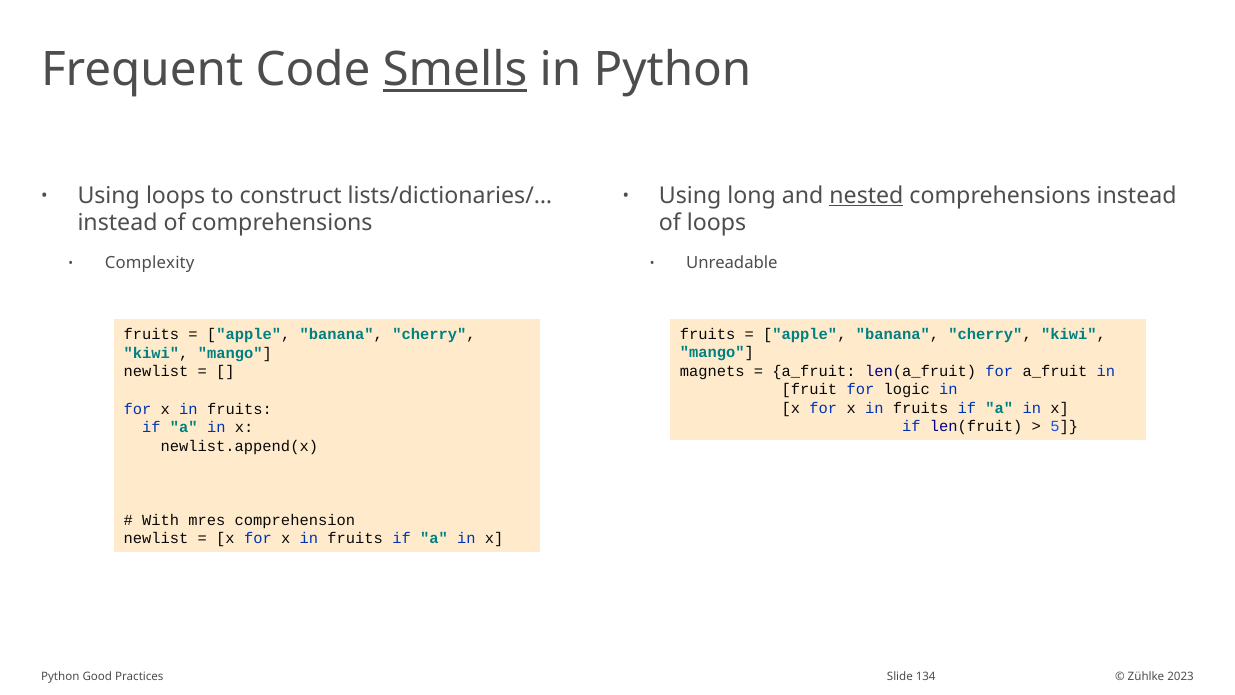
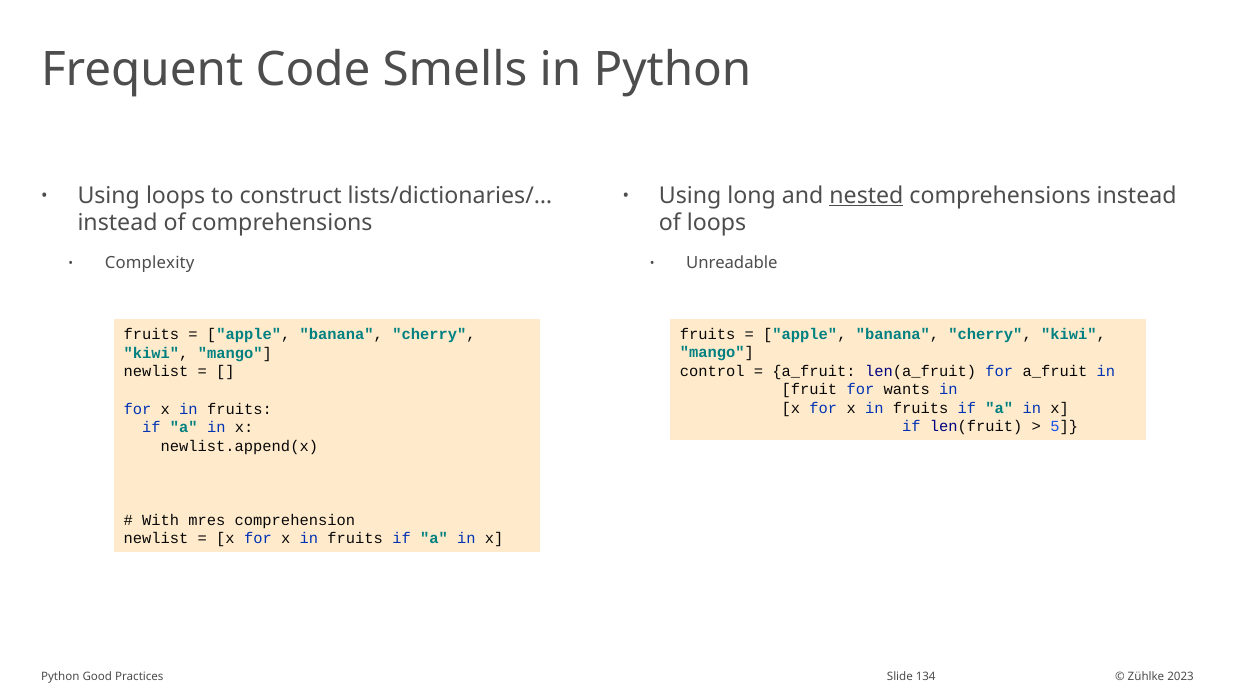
Smells underline: present -> none (455, 70)
magnets: magnets -> control (712, 371)
logic: logic -> wants (907, 390)
